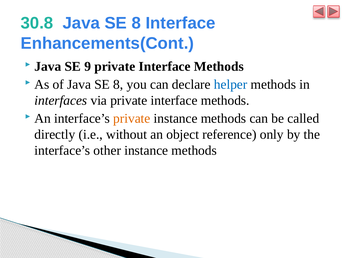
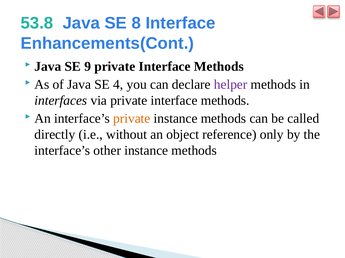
30.8: 30.8 -> 53.8 (37, 23)
of Java SE 8: 8 -> 4 (118, 85)
helper colour: blue -> purple (231, 85)
